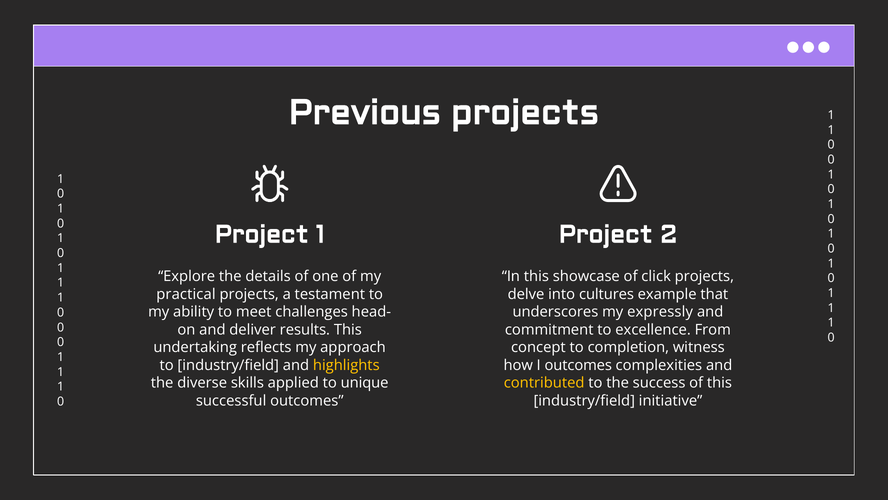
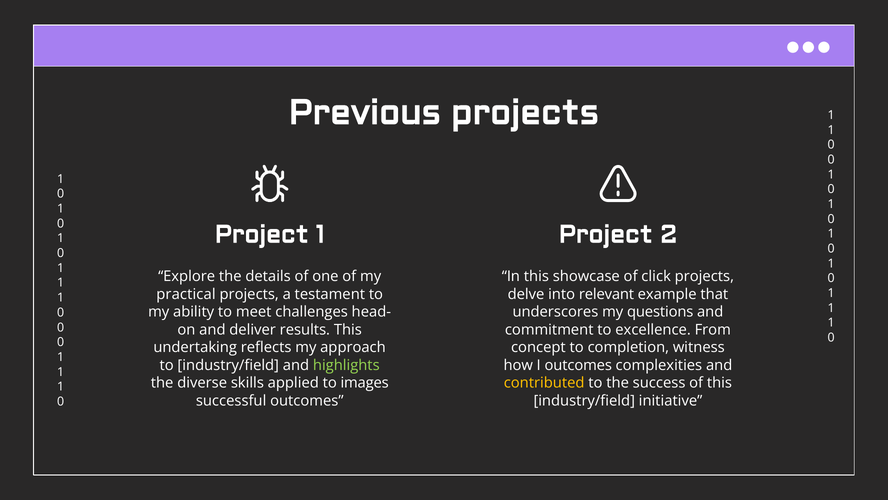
cultures: cultures -> relevant (607, 294)
expressly: expressly -> questions (660, 312)
highlights colour: yellow -> light green (346, 365)
unique: unique -> images (365, 383)
